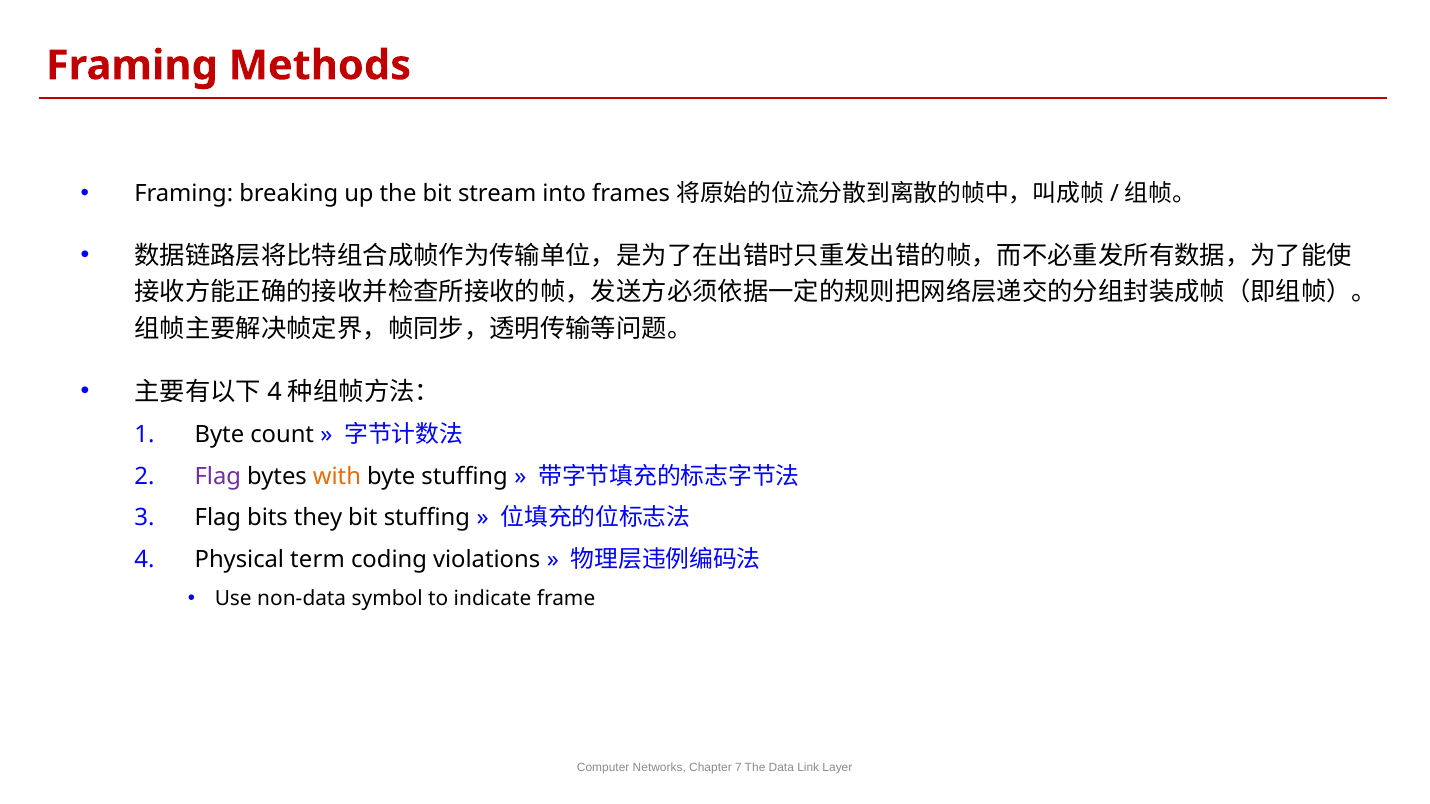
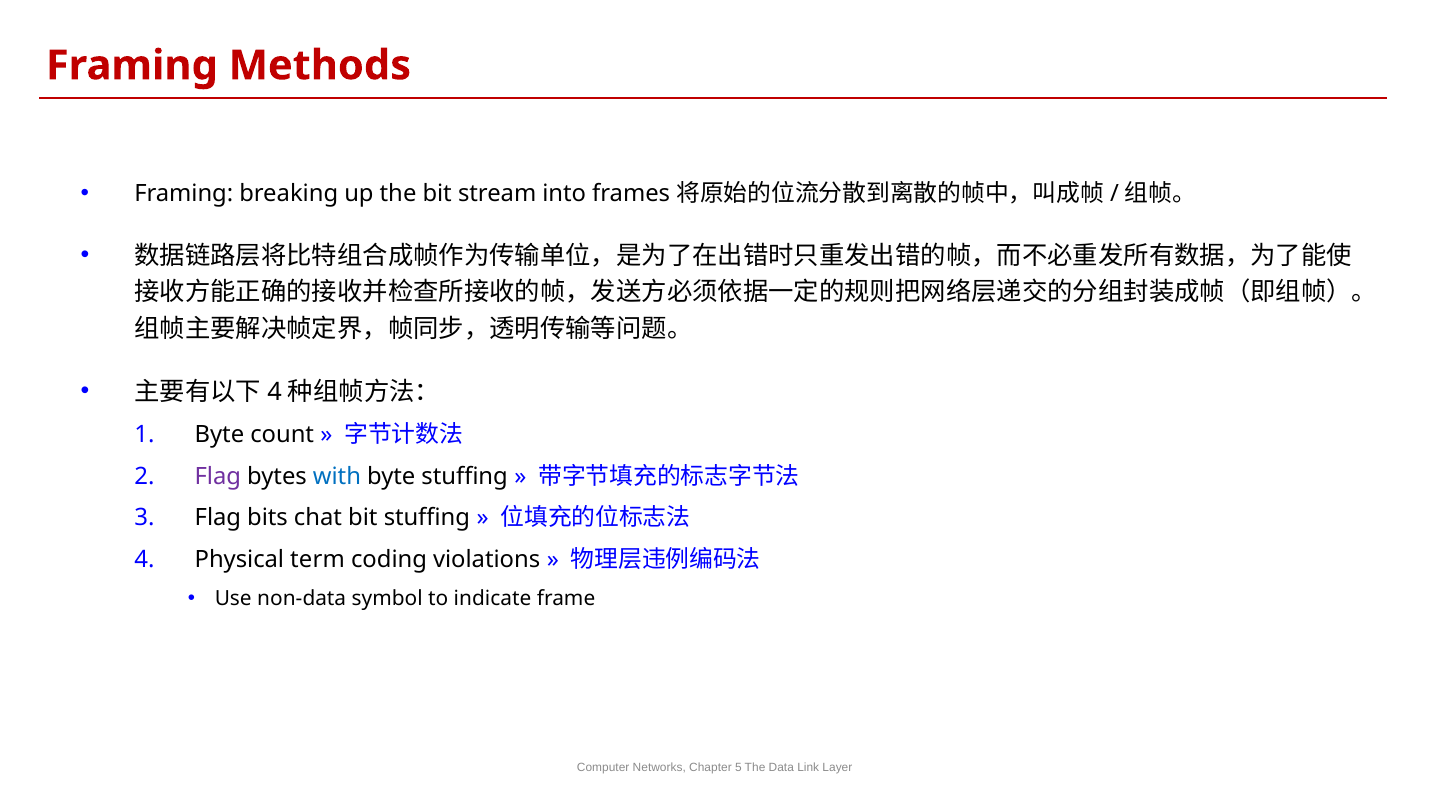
with colour: orange -> blue (337, 477)
they: they -> chat (318, 518)
7: 7 -> 5 (738, 768)
